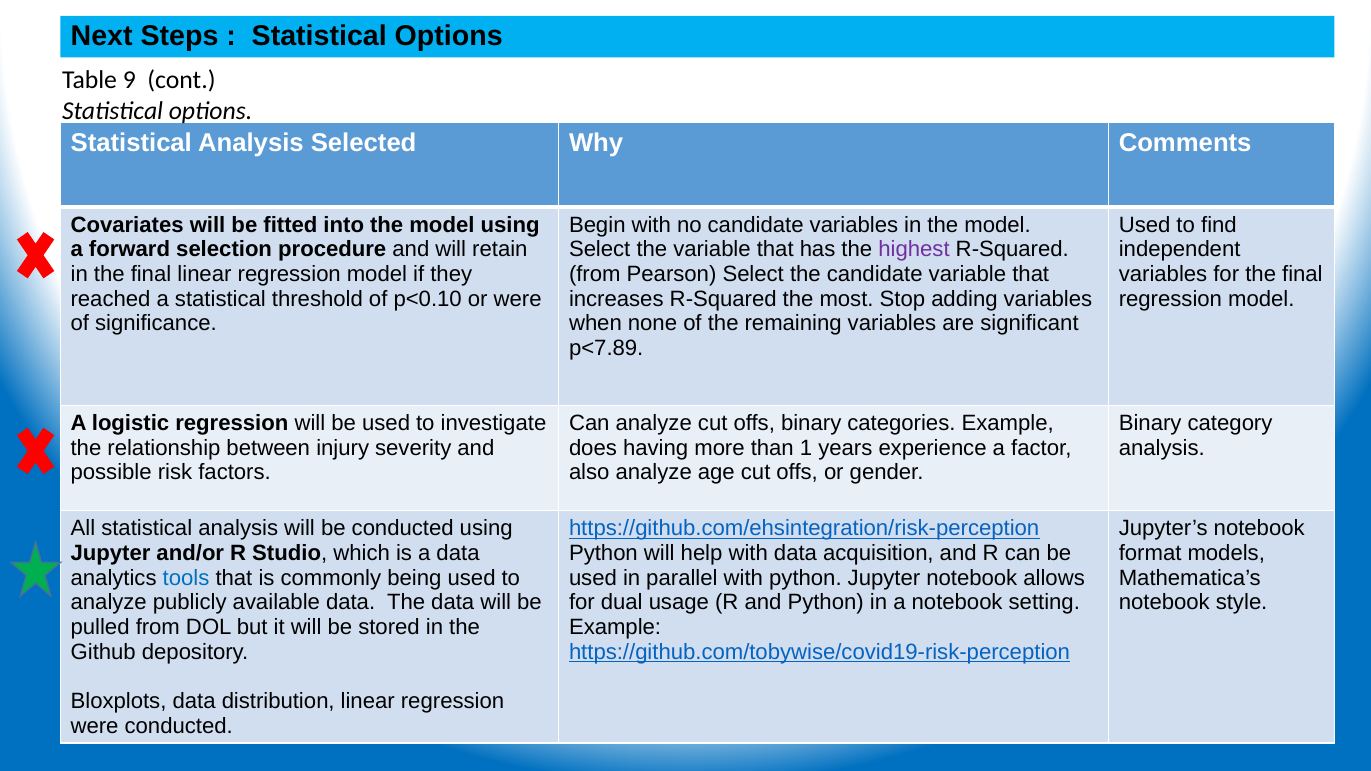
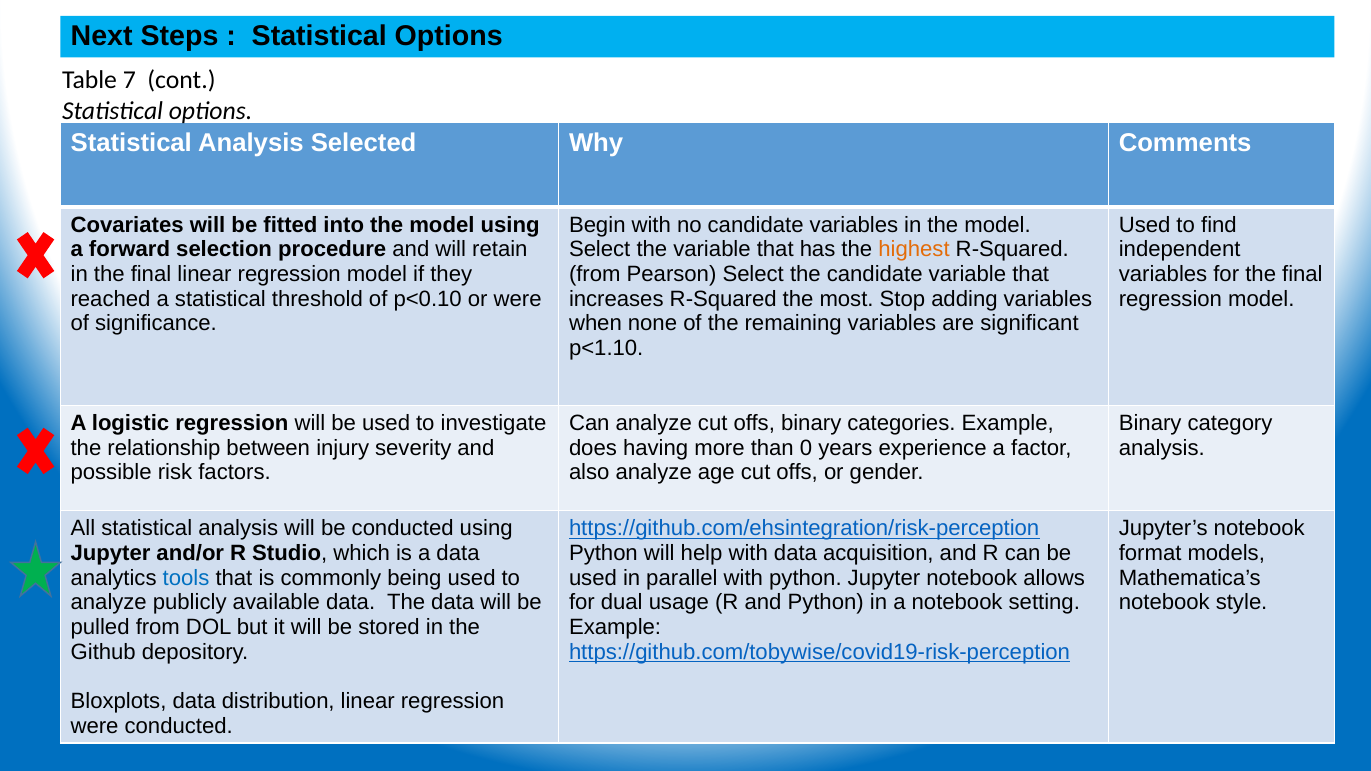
9: 9 -> 7 (129, 80)
highest colour: purple -> orange (914, 249)
p<7.89: p<7.89 -> p<1.10 (606, 348)
1: 1 -> 0 (806, 448)
